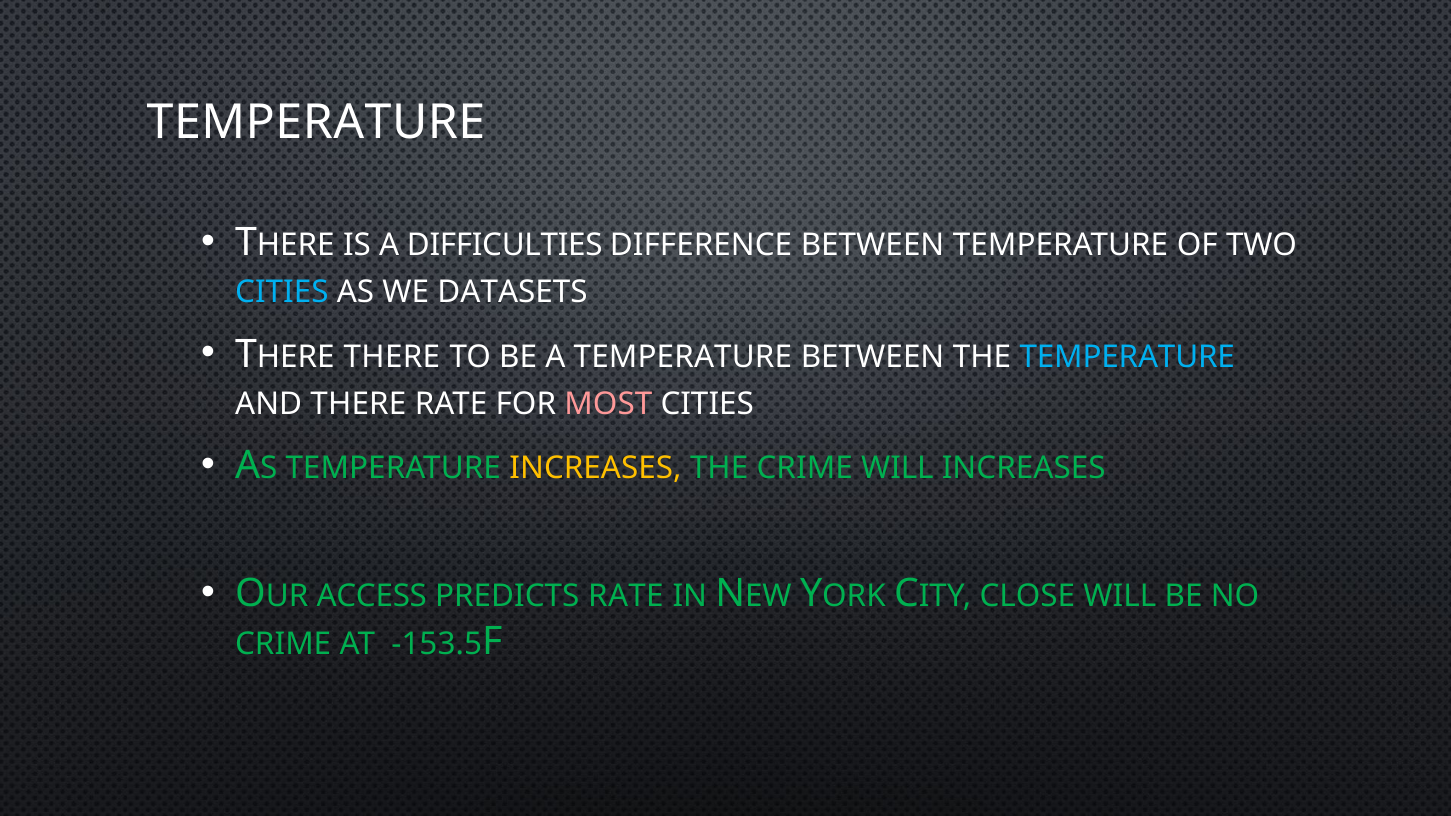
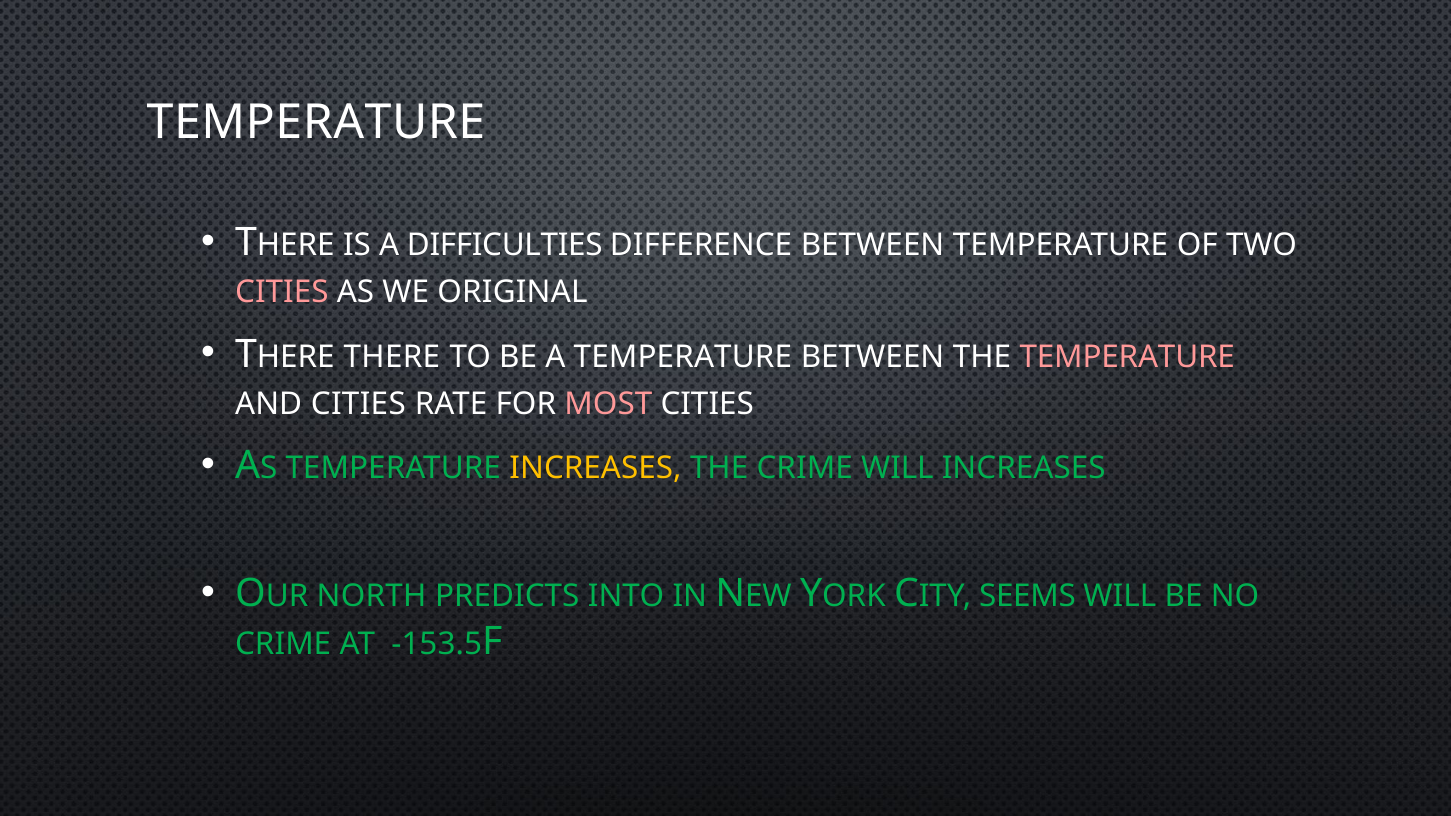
CITIES colour: light blue -> pink (282, 293)
DATASETS: DATASETS -> ORIGINAL (513, 293)
TEMPERATURE colour: light blue -> pink (1127, 357)
AND THERE: THERE -> CITIES (358, 404)
ACCESS: ACCESS -> NORTH (372, 597)
PREDICTS RATE: RATE -> INTO (626, 597)
CLOSE: CLOSE -> SEEMS (1027, 597)
